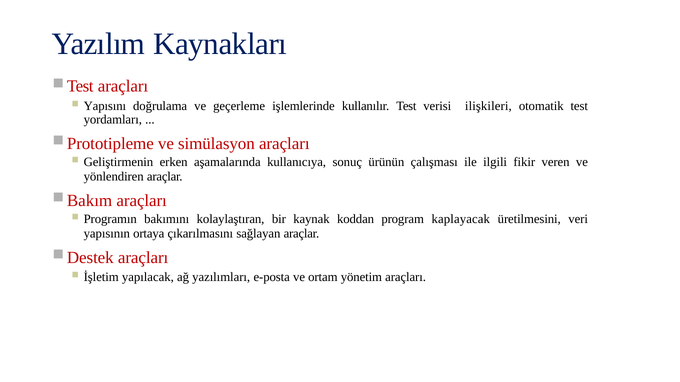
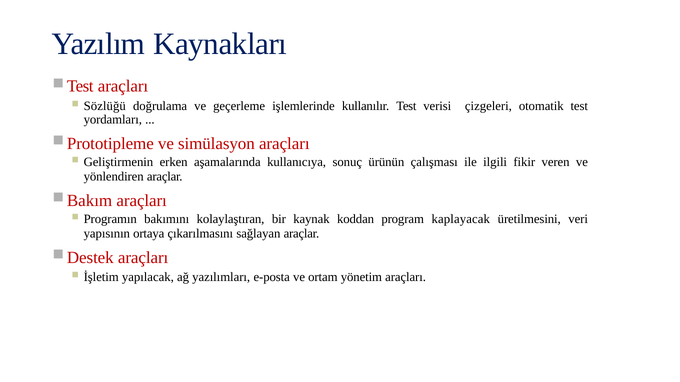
Yapısını: Yapısını -> Sözlüğü (105, 106)
ilişkileri: ilişkileri -> çizgeleri (488, 106)
